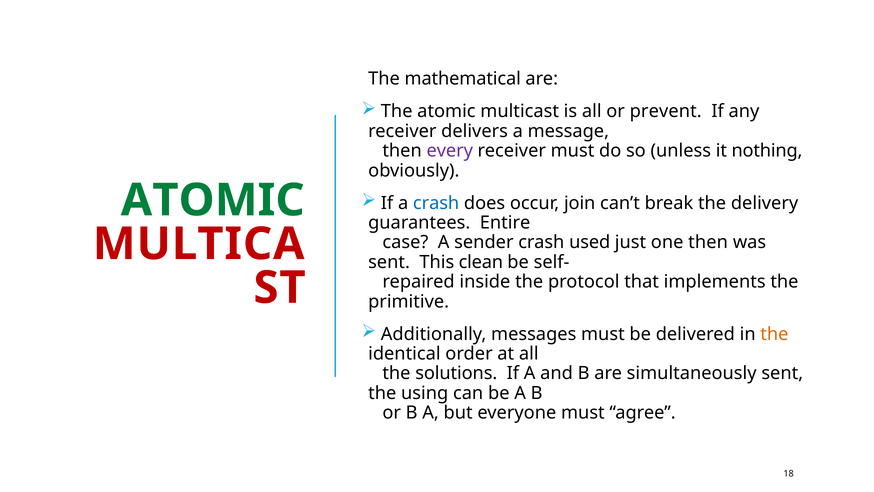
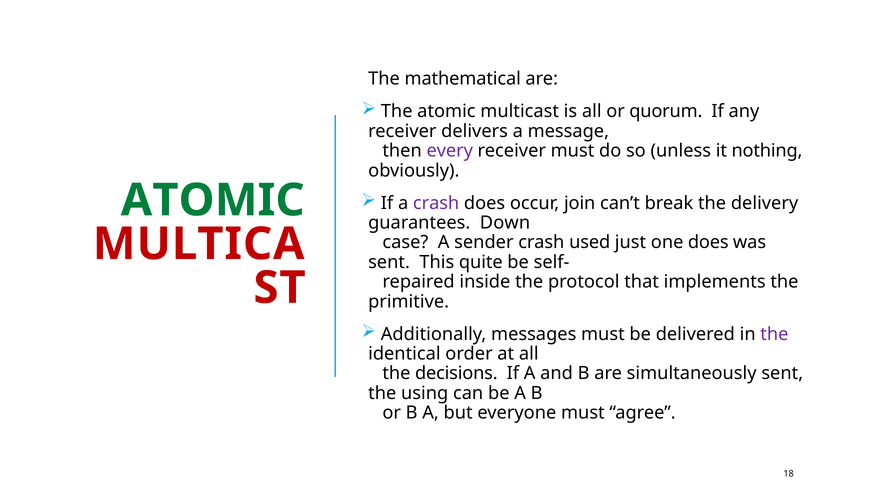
prevent: prevent -> quorum (666, 111)
crash colour: blue -> purple (436, 203)
Entire: Entire -> Down (505, 223)
one then: then -> does (708, 242)
clean: clean -> quite (481, 262)
the colour: orange -> purple (774, 334)
solutions: solutions -> decisions (456, 373)
